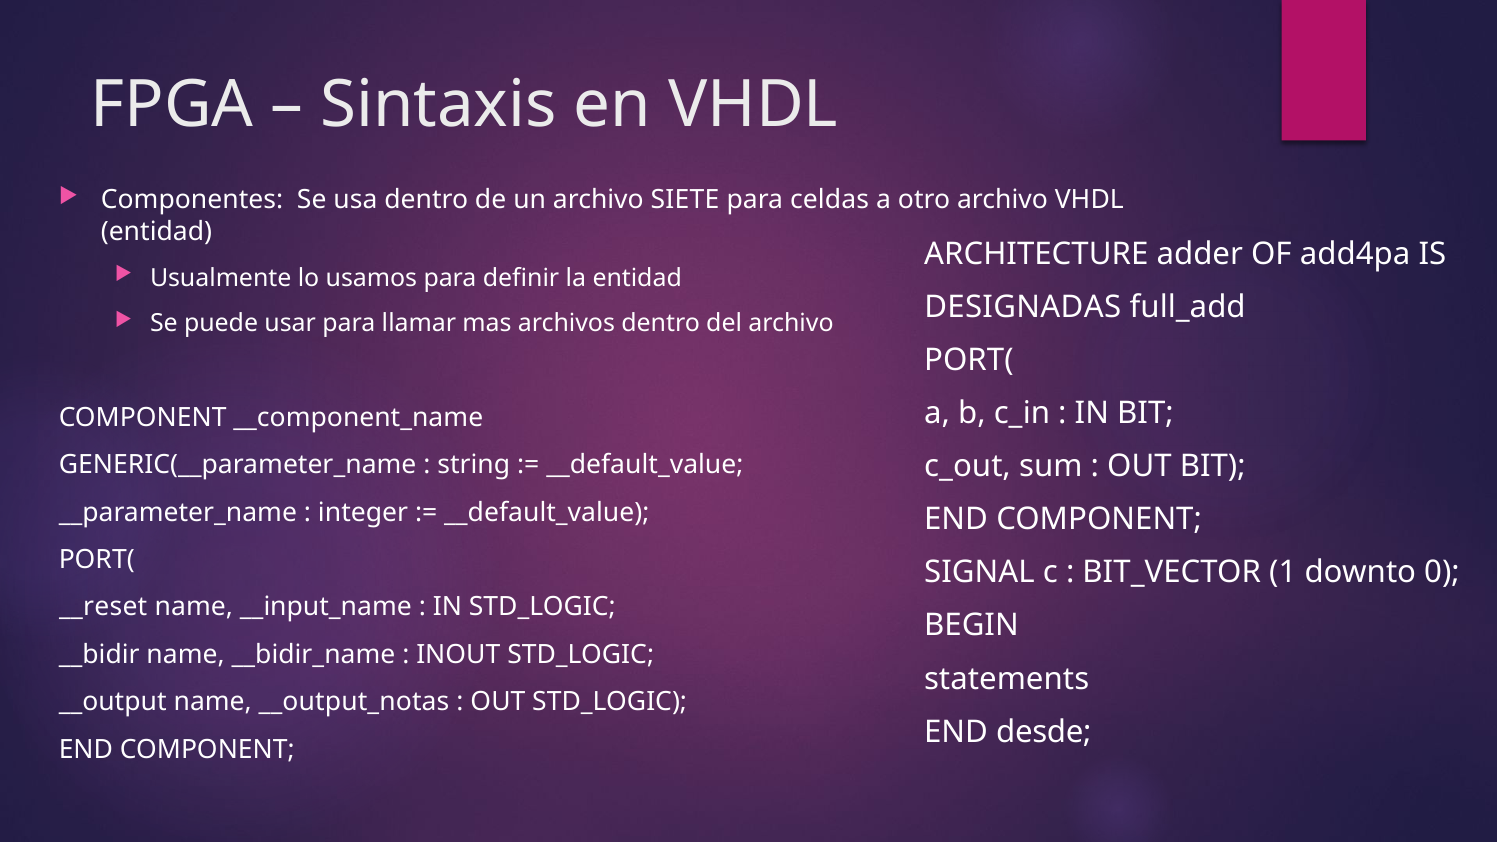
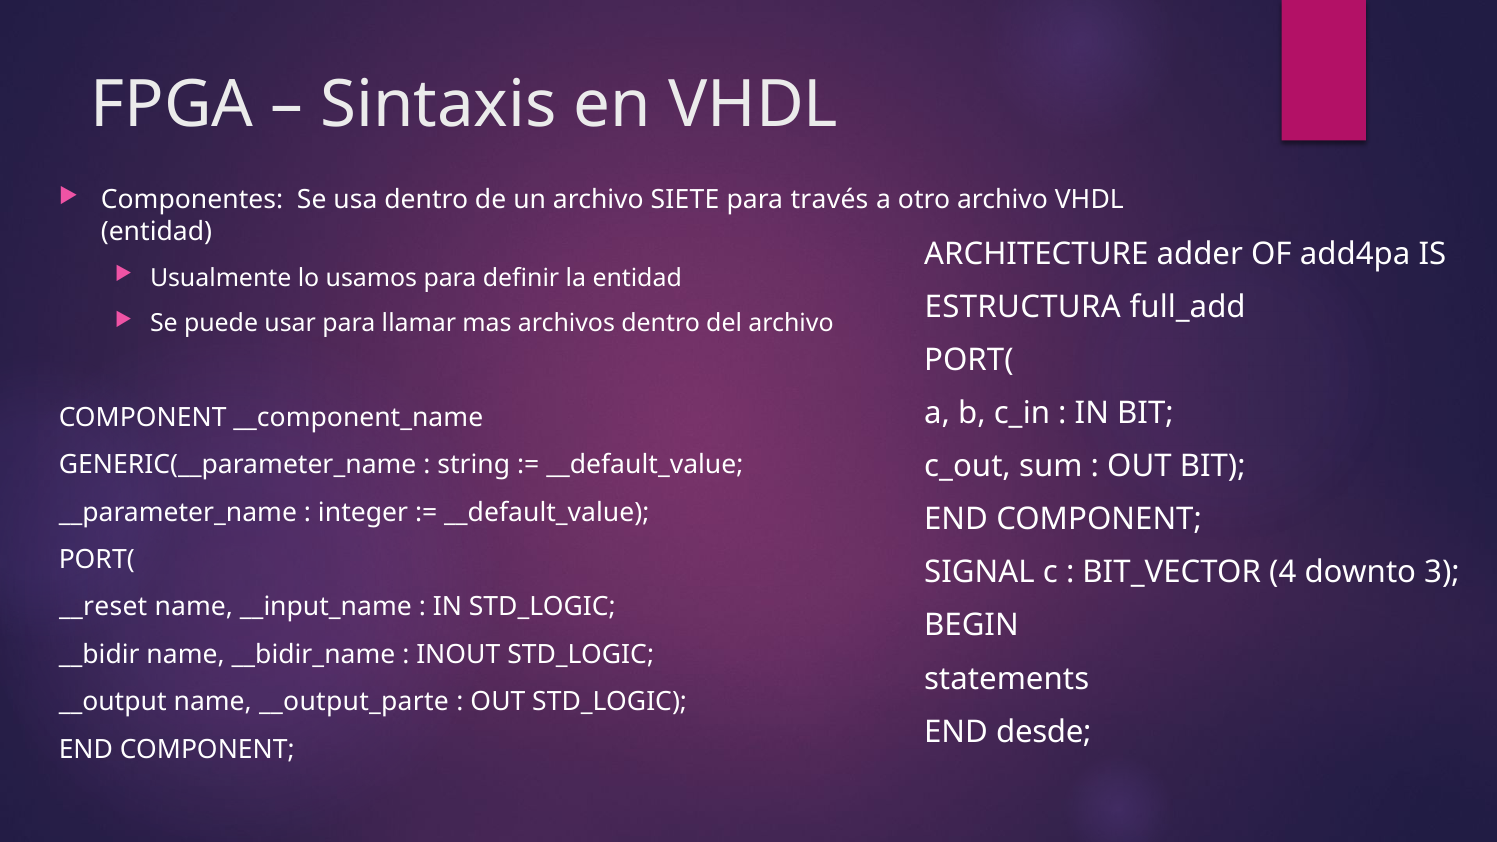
celdas: celdas -> través (830, 200)
DESIGNADAS: DESIGNADAS -> ESTRUCTURA (1023, 307)
1: 1 -> 4 (1283, 573)
0: 0 -> 3 (1442, 573)
__output_notas: __output_notas -> __output_parte (354, 702)
